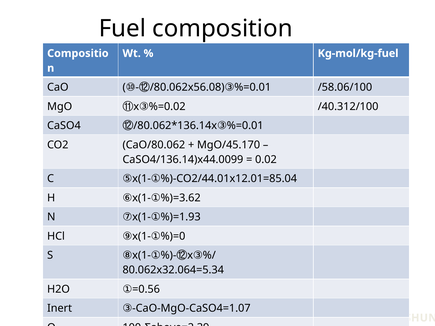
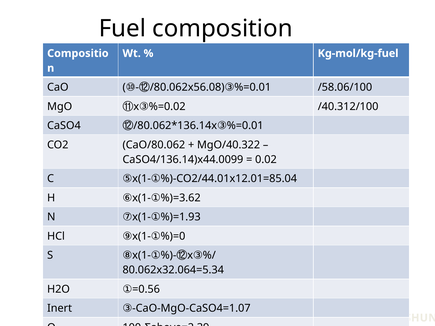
MgO/45.170: MgO/45.170 -> MgO/40.322 (229, 145)
